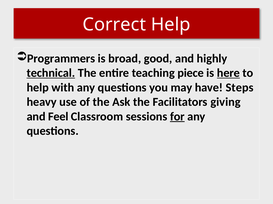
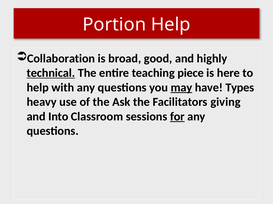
Correct: Correct -> Portion (114, 25)
Programmers: Programmers -> Collaboration (61, 59)
here underline: present -> none (228, 73)
may underline: none -> present (181, 88)
Steps: Steps -> Types (240, 88)
Feel: Feel -> Into (58, 117)
